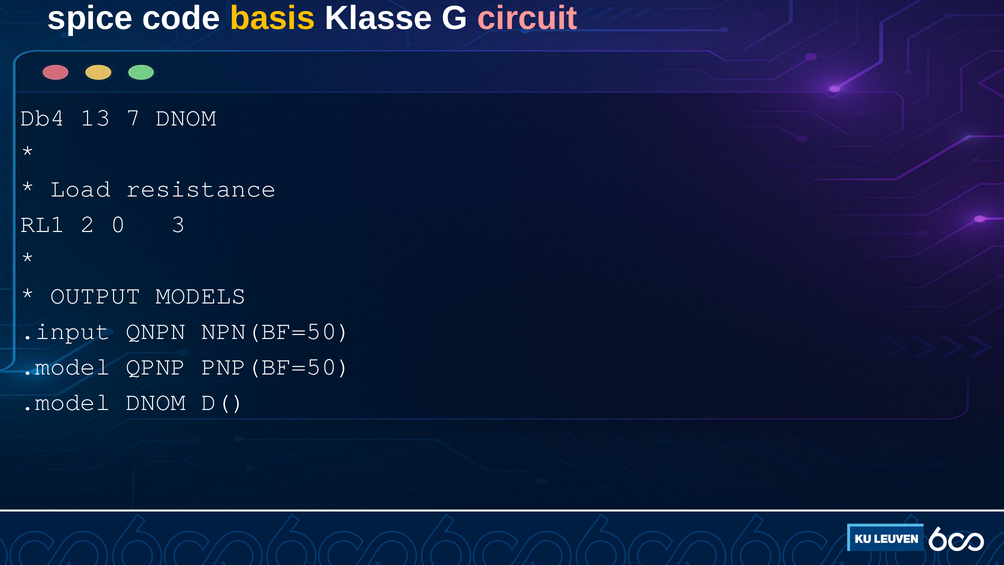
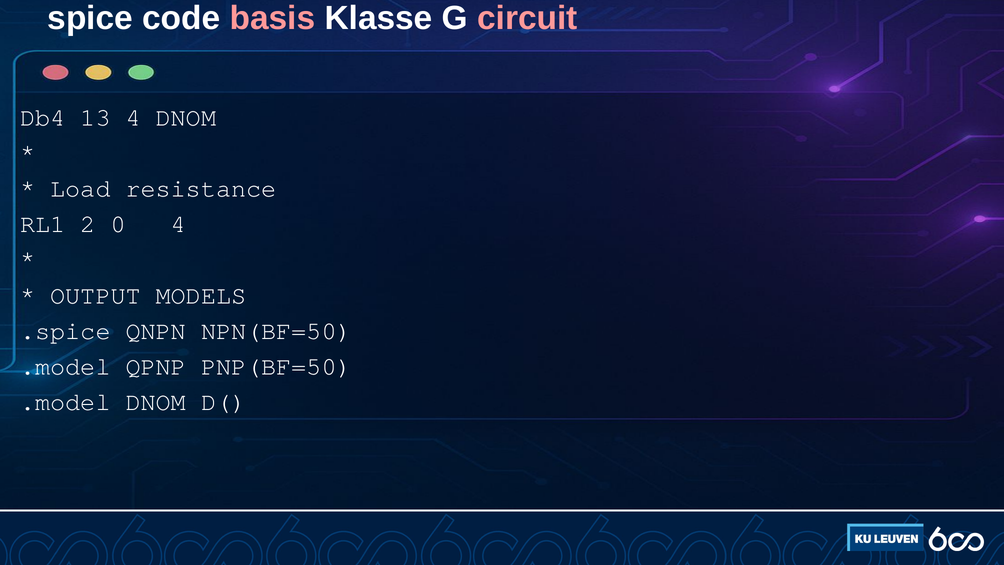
basis colour: yellow -> pink (272, 18)
13 7: 7 -> 4 (133, 117)
0 3: 3 -> 4 (178, 224)
.input: .input -> .spice (65, 331)
